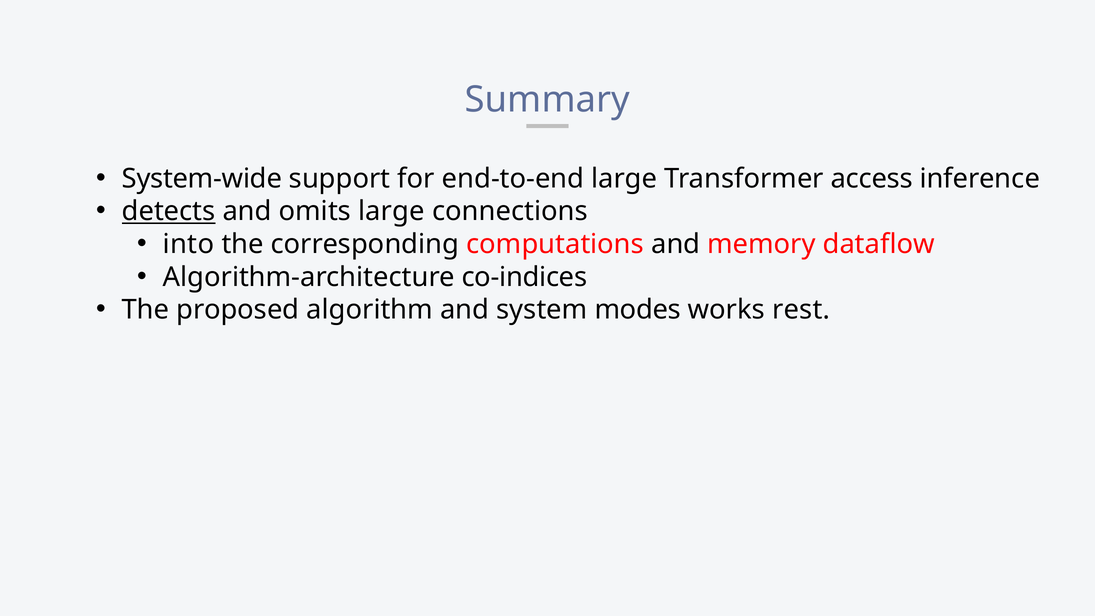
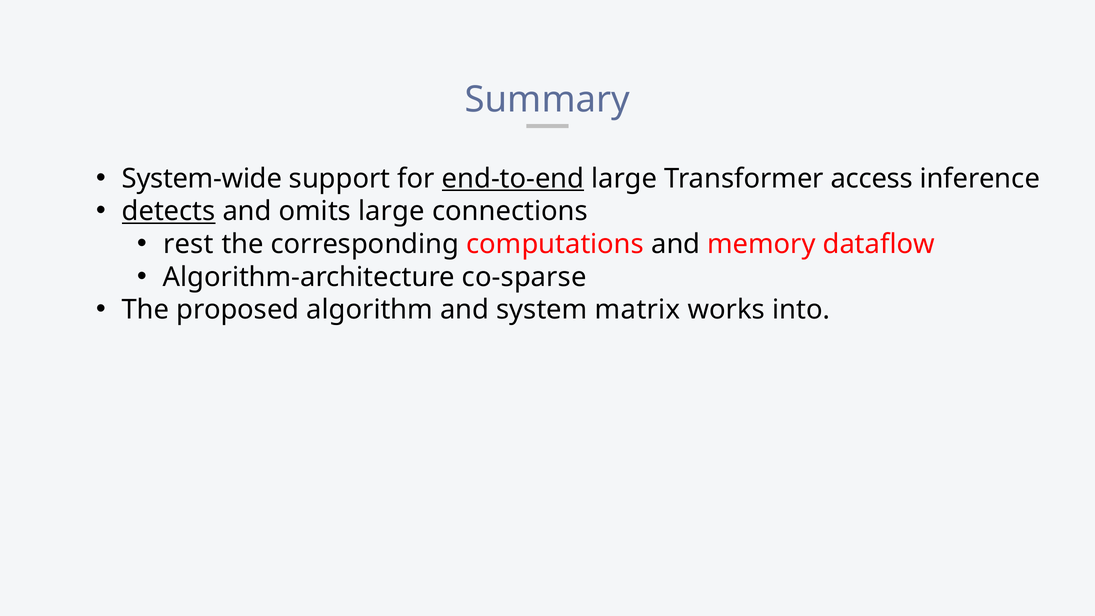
end-to-end underline: none -> present (513, 179)
into: into -> rest (188, 244)
co-indices: co-indices -> co-sparse (524, 277)
modes: modes -> matrix (638, 310)
rest: rest -> into (801, 310)
